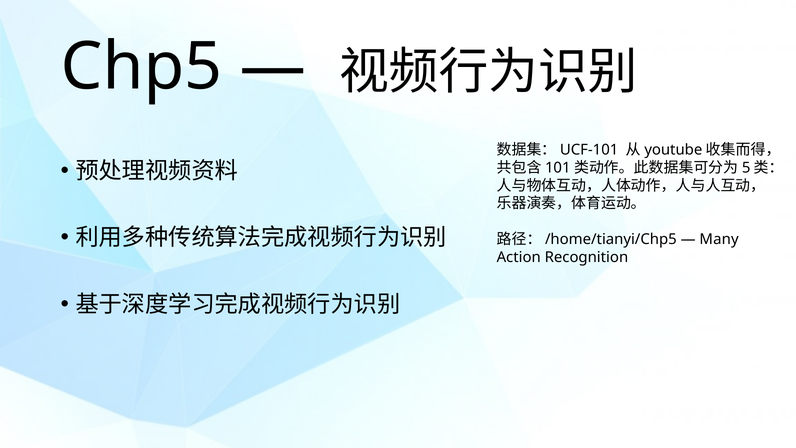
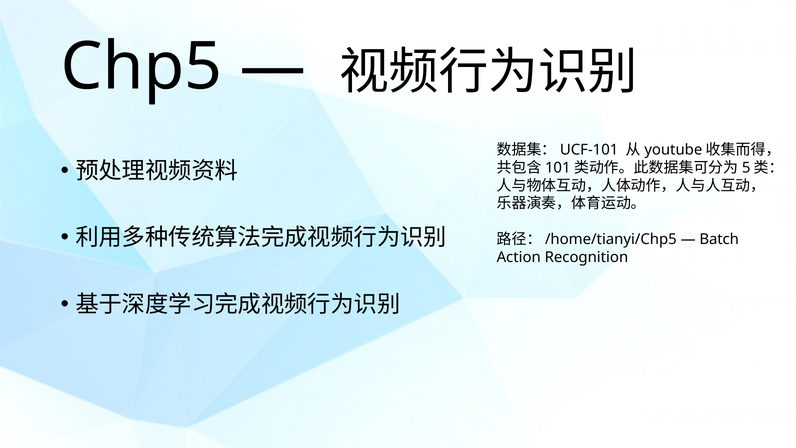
Many: Many -> Batch (719, 239)
